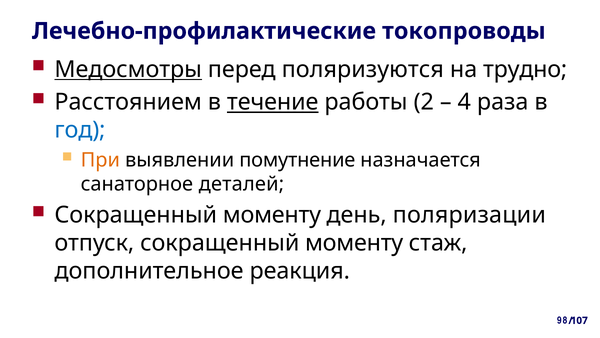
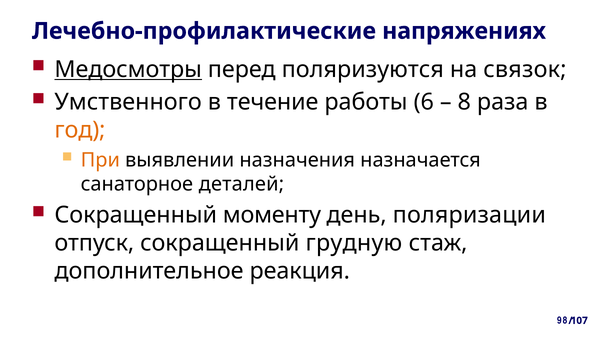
токопроводы: токопроводы -> напряжениях (464, 31)
трудно: трудно -> связок (525, 69)
Расстоянием: Расстоянием -> Умственного (128, 102)
течение underline: present -> none (273, 102)
2: 2 -> 6 (424, 102)
4: 4 -> 8 (464, 102)
год colour: blue -> orange (80, 130)
помутнение: помутнение -> назначения (297, 160)
отпуск сокращенный моменту: моменту -> грудную (354, 243)
